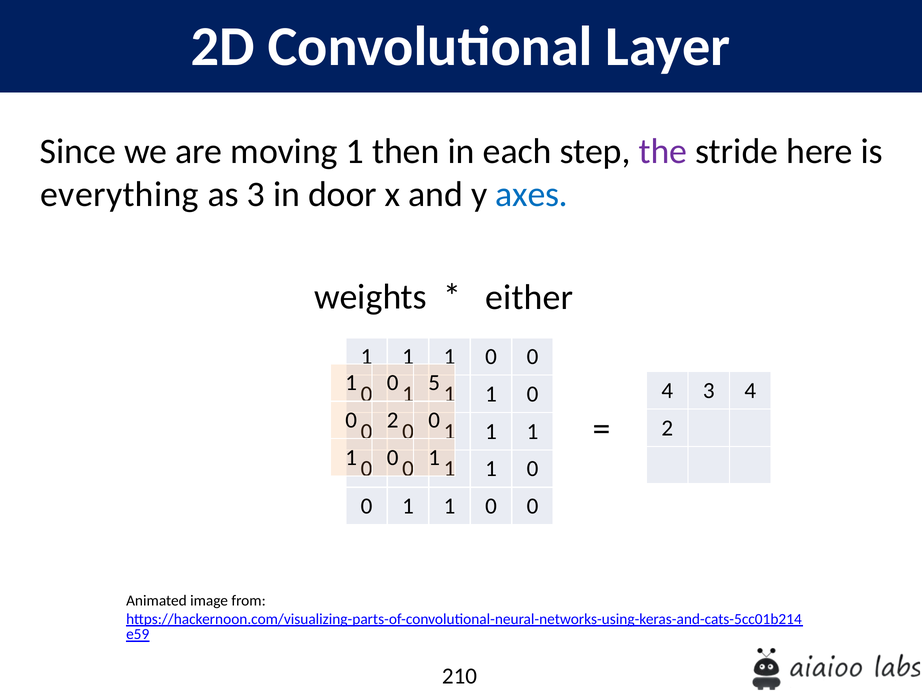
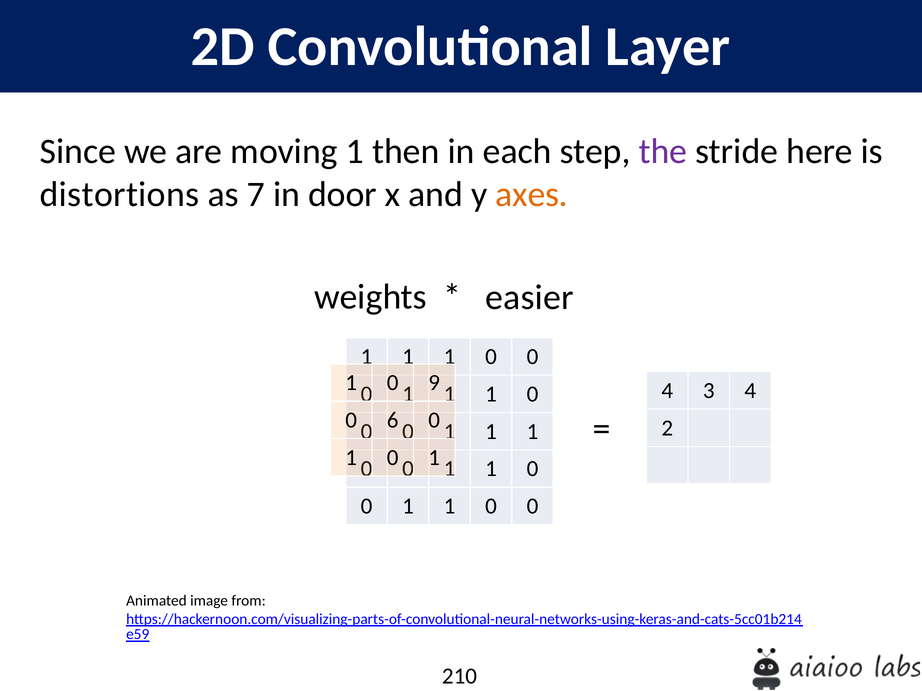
everything: everything -> distortions (120, 195)
as 3: 3 -> 7 (256, 195)
axes colour: blue -> orange (532, 195)
either: either -> easier (529, 297)
5: 5 -> 9 (434, 383)
0 2: 2 -> 6 (393, 421)
